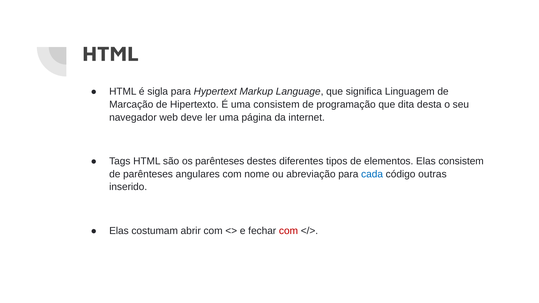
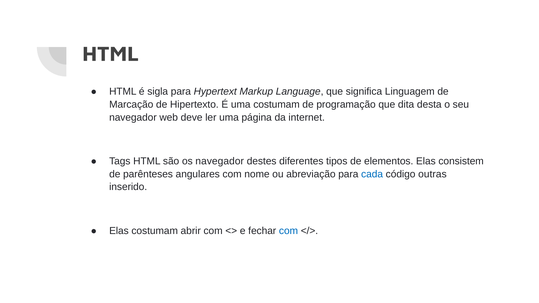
uma consistem: consistem -> costumam (277, 105)
os parênteses: parênteses -> navegador (220, 161)
com colour: red -> blue (289, 231)
